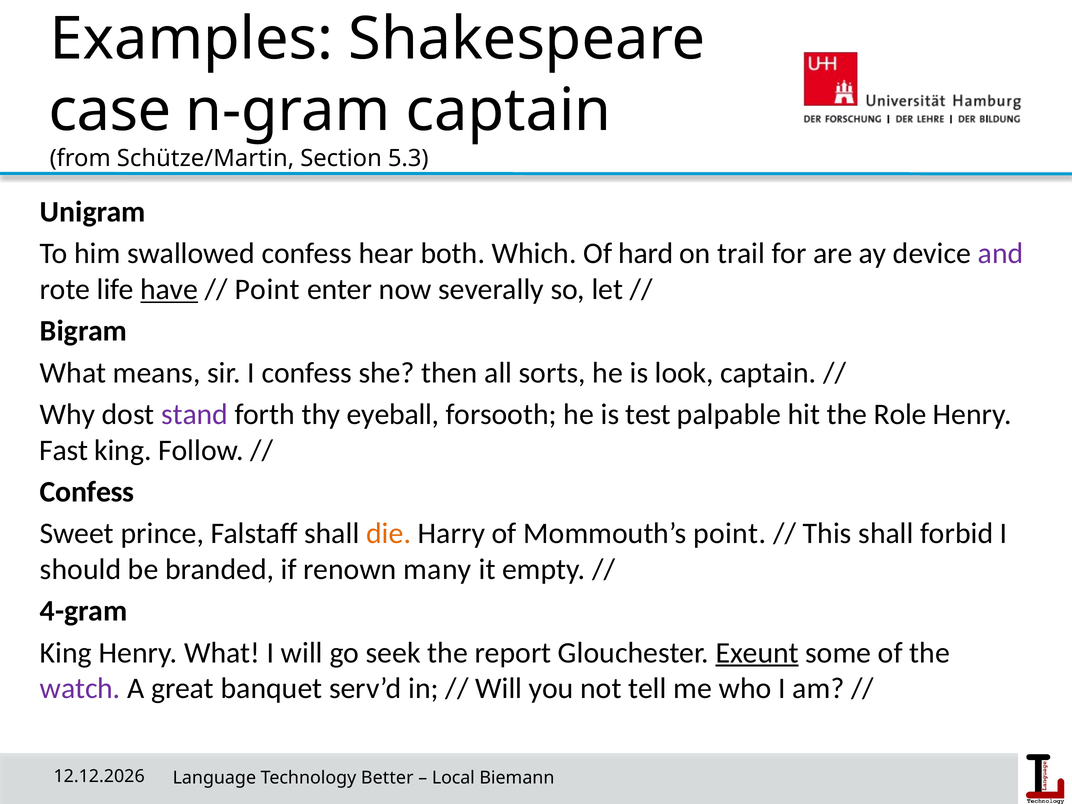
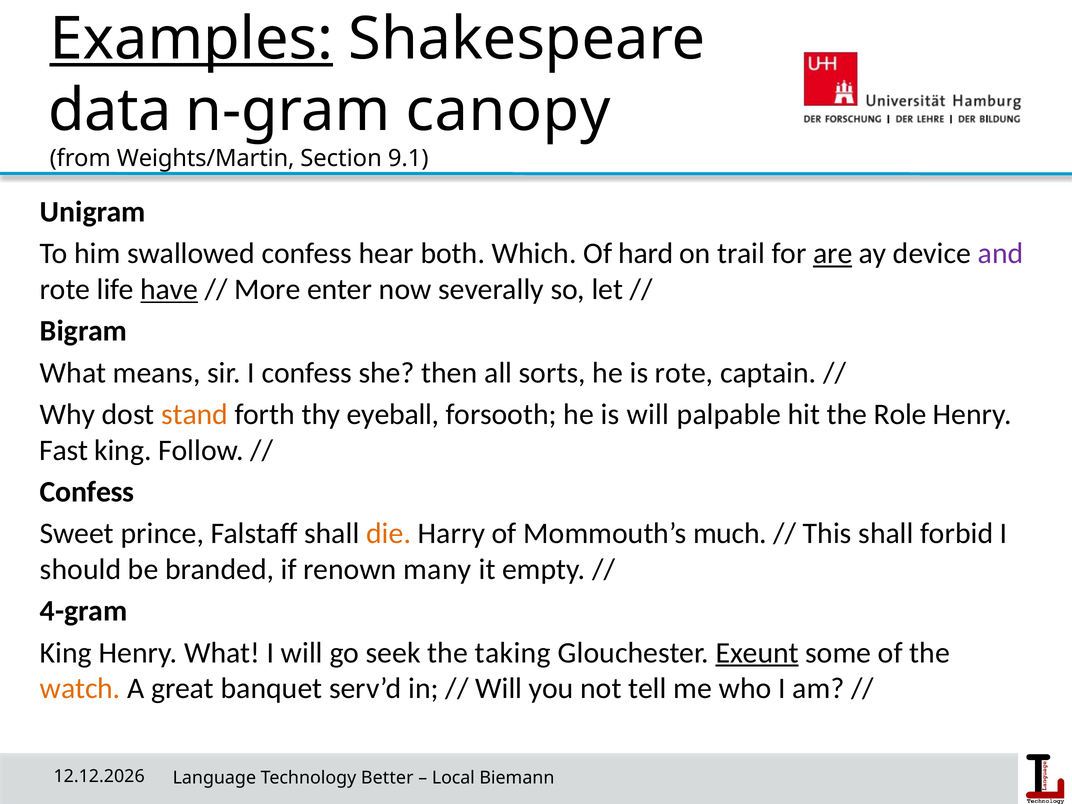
Examples underline: none -> present (191, 39)
case: case -> data (110, 111)
n-gram captain: captain -> canopy (508, 111)
Schütze/Martin: Schütze/Martin -> Weights/Martin (206, 158)
5.3: 5.3 -> 9.1 (408, 158)
are underline: none -> present (833, 254)
Point: Point -> More (267, 289)
is look: look -> rote (684, 373)
stand colour: purple -> orange (195, 414)
is test: test -> will (648, 414)
Mommouth’s point: point -> much (730, 534)
report: report -> taking (513, 653)
watch colour: purple -> orange (80, 688)
